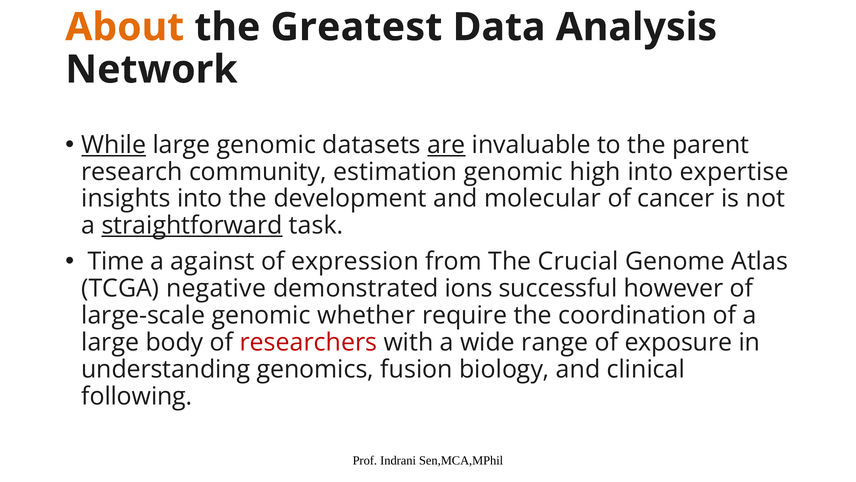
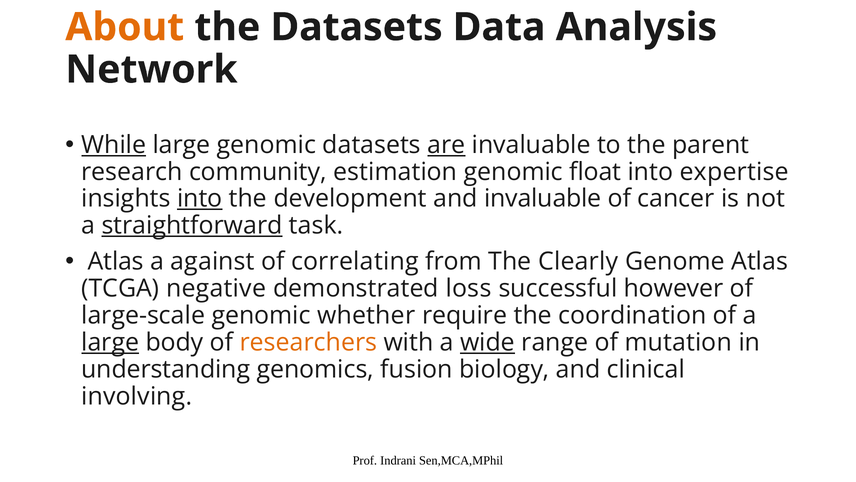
the Greatest: Greatest -> Datasets (357, 27)
high: high -> float (595, 172)
into underline: none -> present (200, 199)
and molecular: molecular -> invaluable (543, 199)
Time: Time -> Atlas (116, 261)
expression: expression -> correlating (355, 261)
Crucial: Crucial -> Clearly (578, 261)
ions: ions -> loss (469, 288)
large underline: none -> present (110, 342)
researchers colour: red -> orange (308, 342)
wide underline: none -> present (487, 342)
exposure: exposure -> mutation (678, 342)
following: following -> involving (137, 396)
